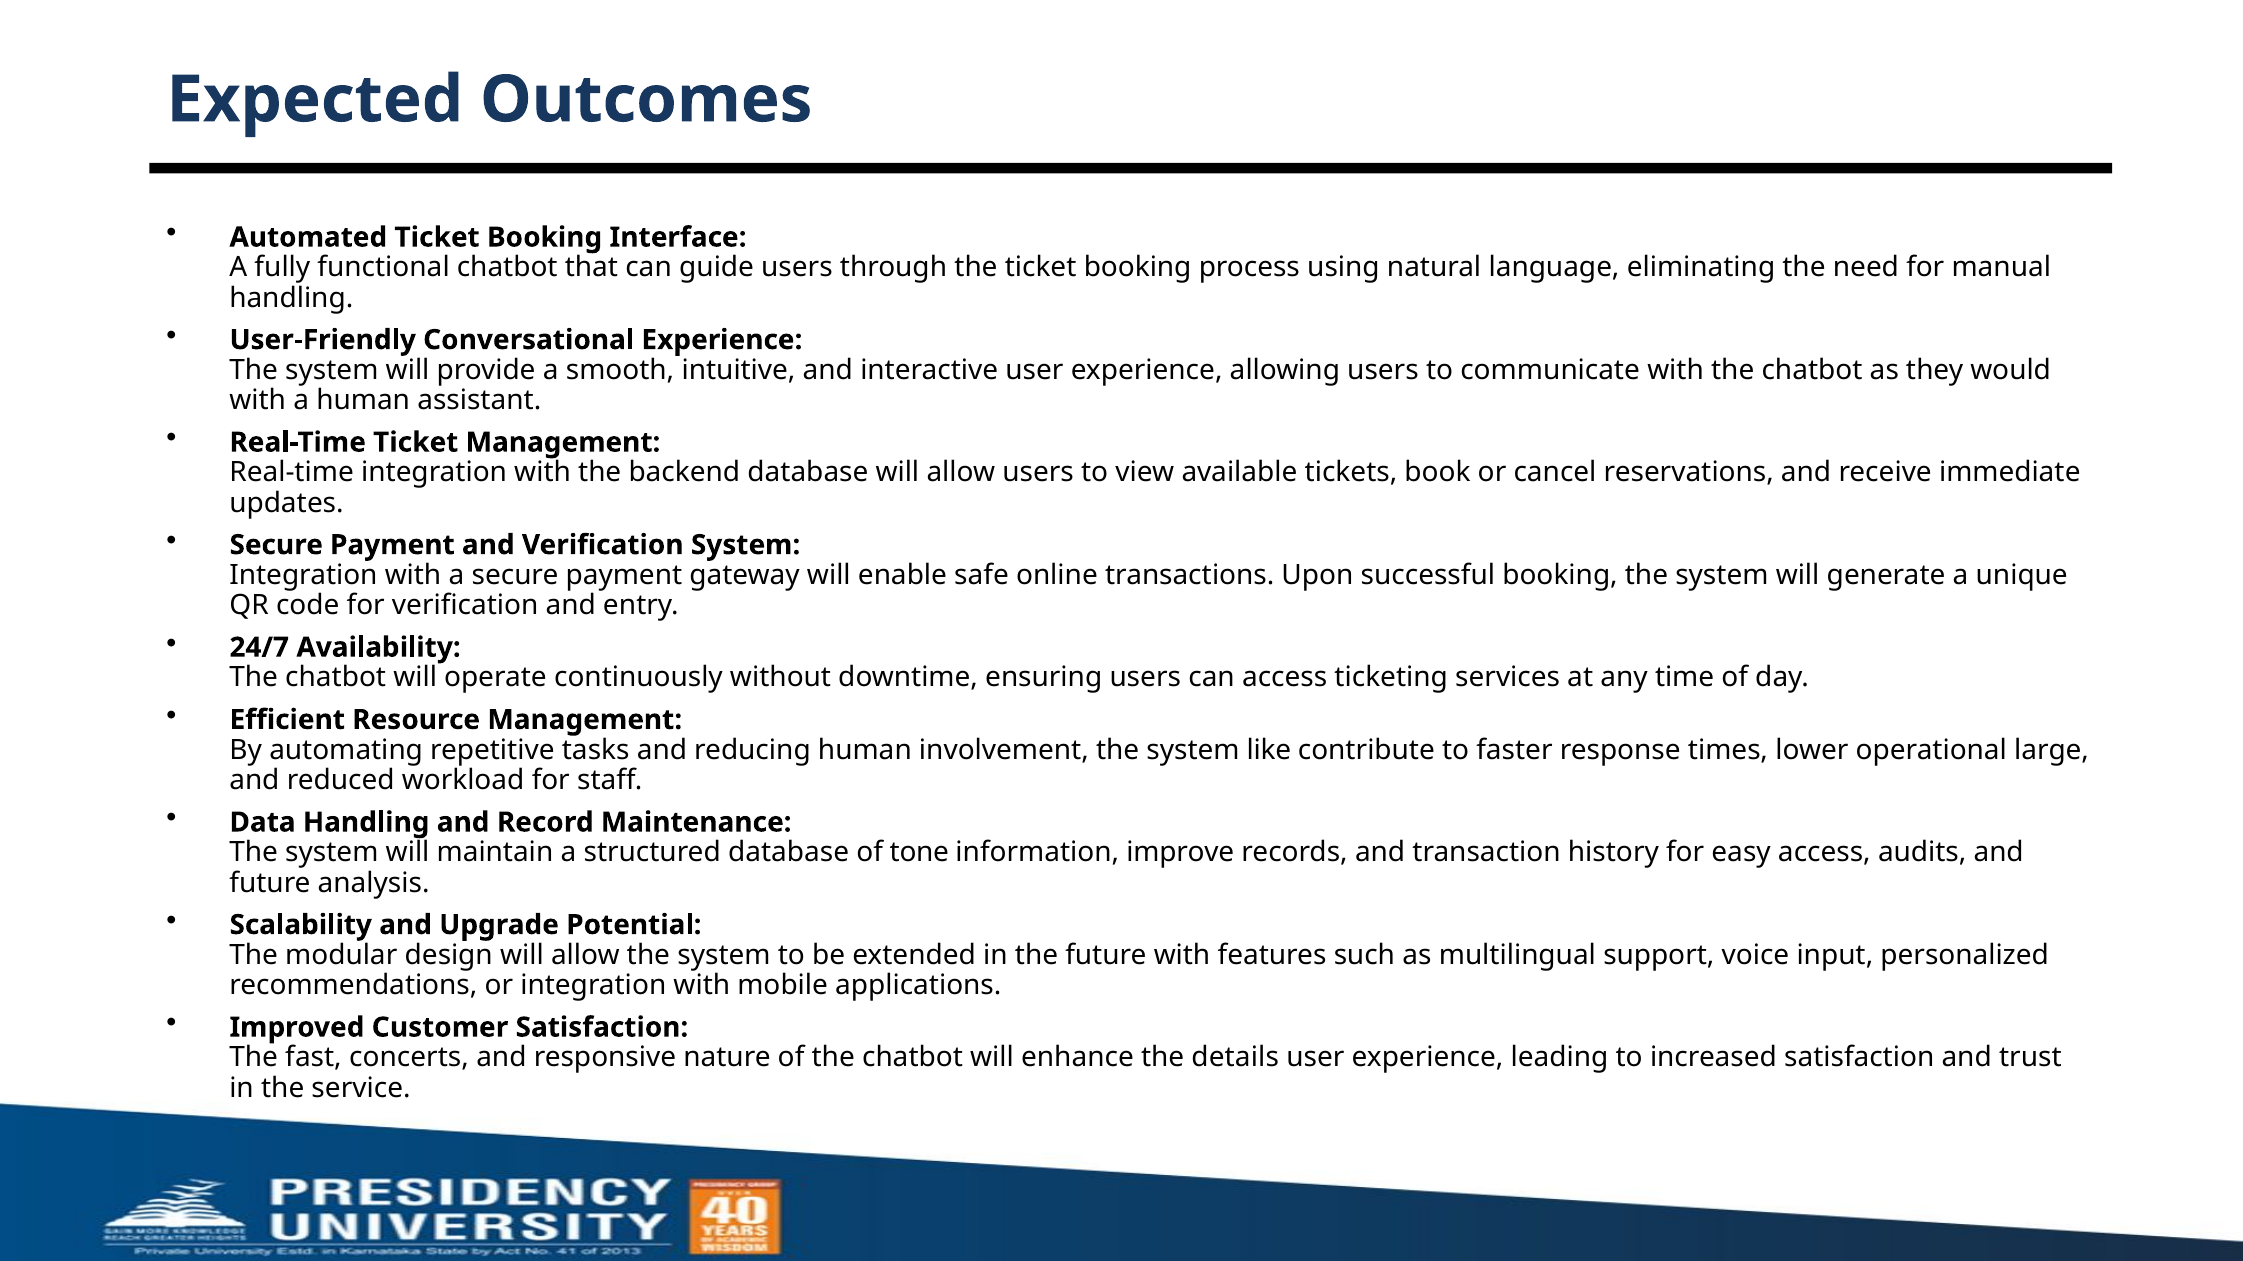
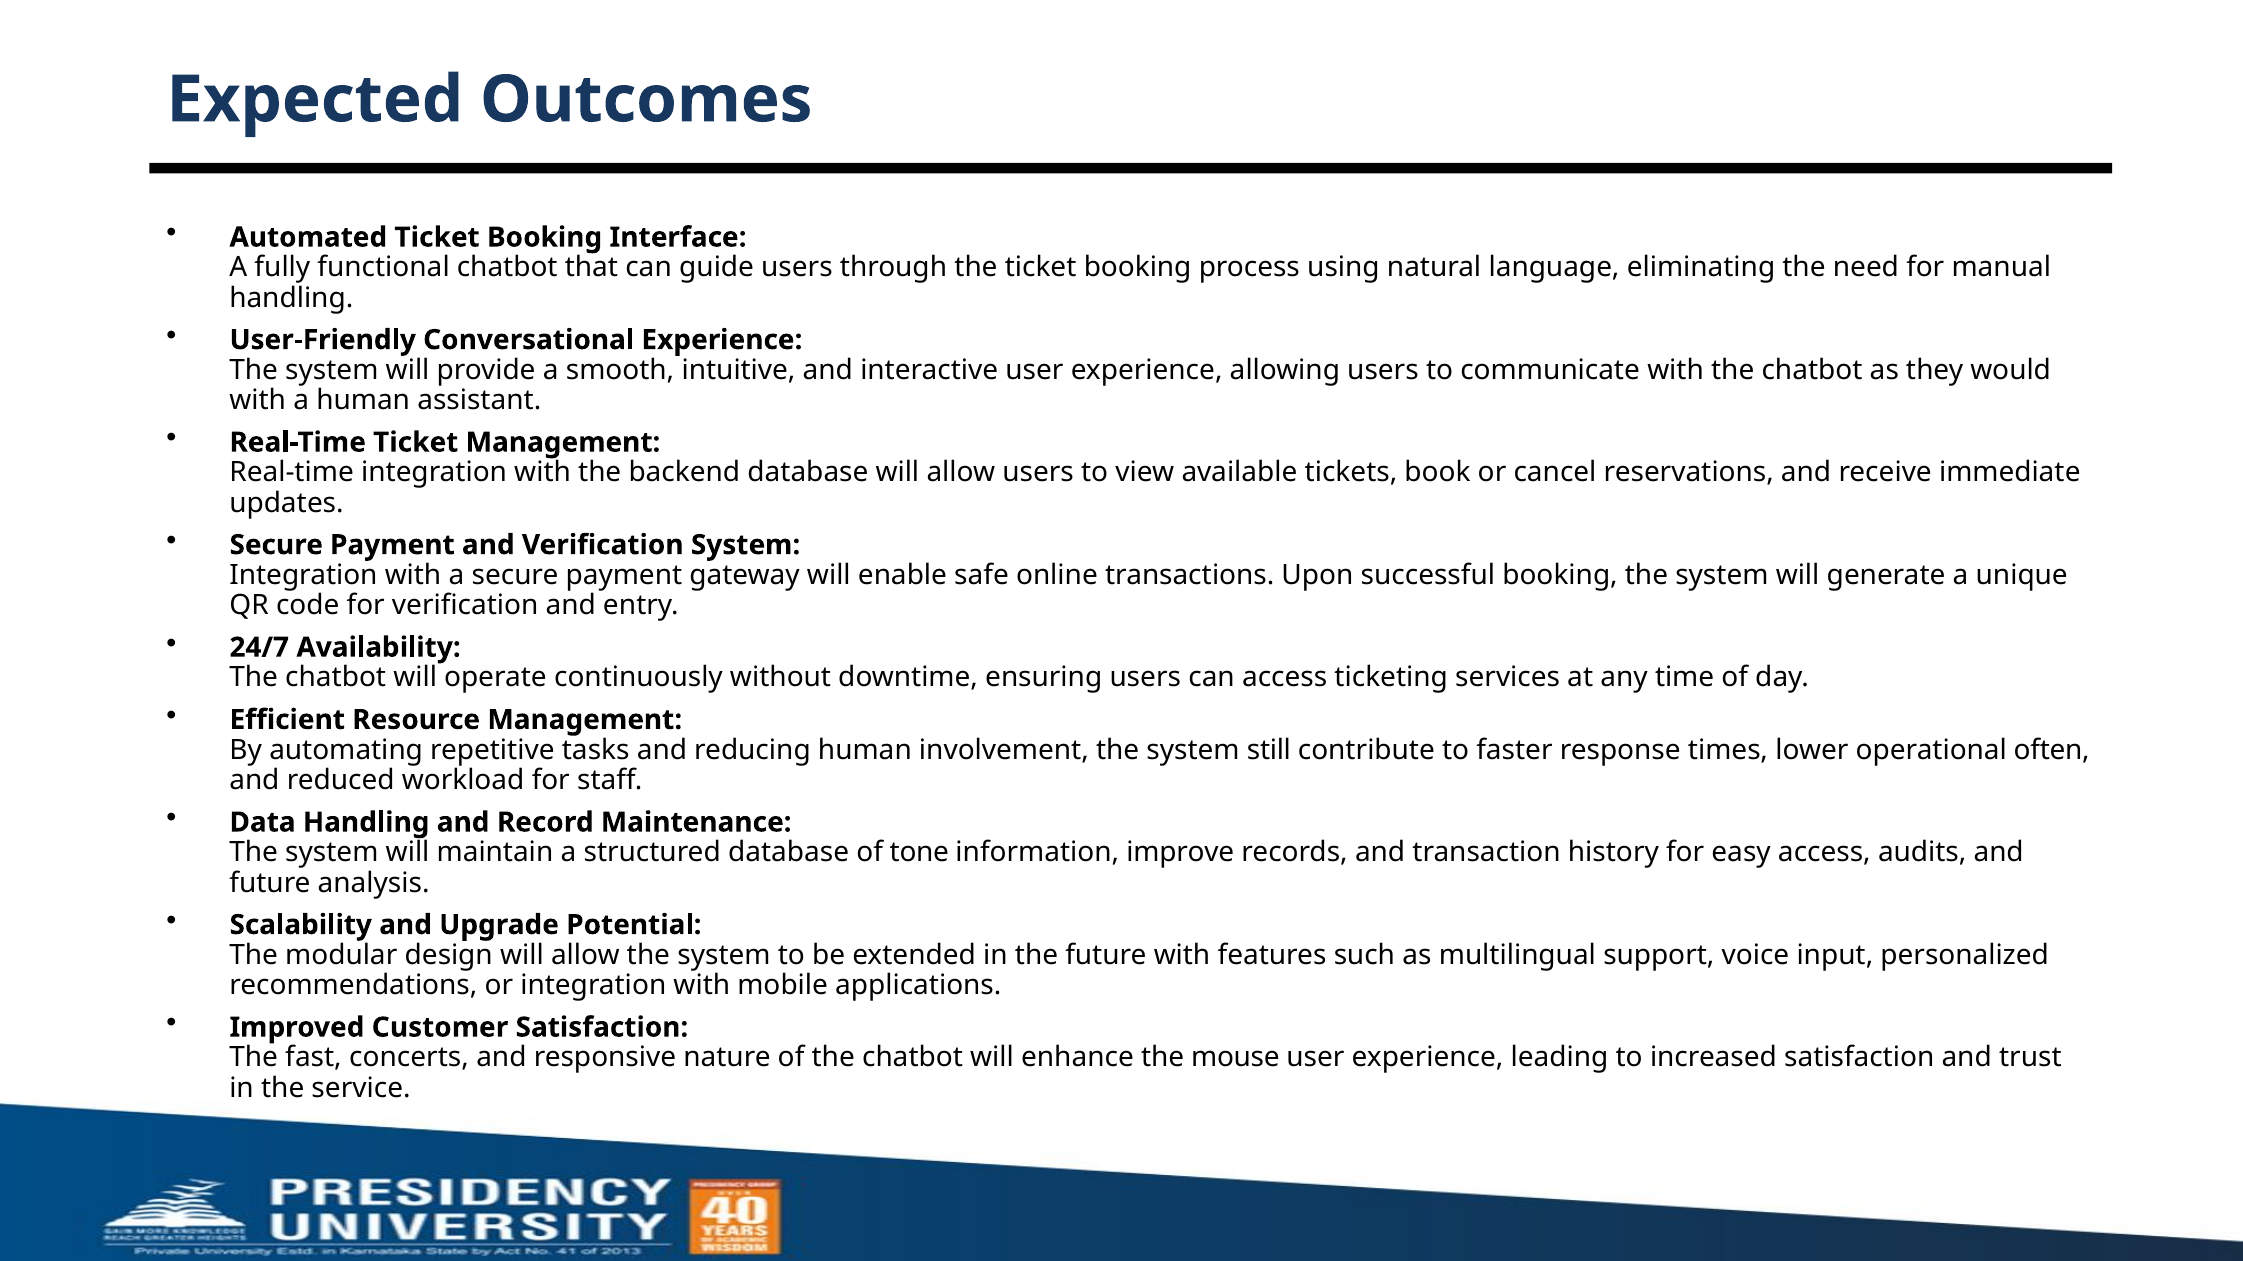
like: like -> still (1269, 750)
large: large -> often (2052, 750)
details: details -> mouse (1235, 1058)
